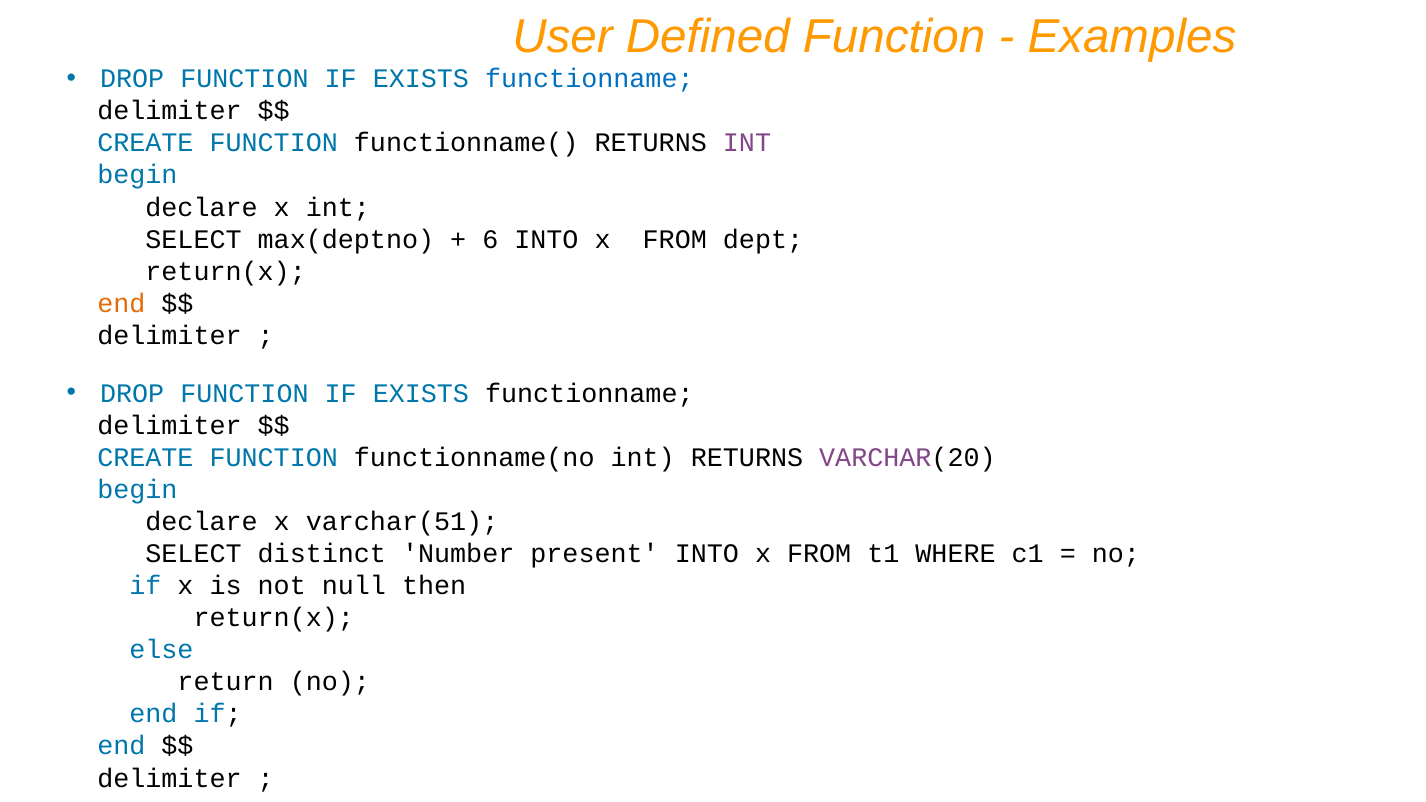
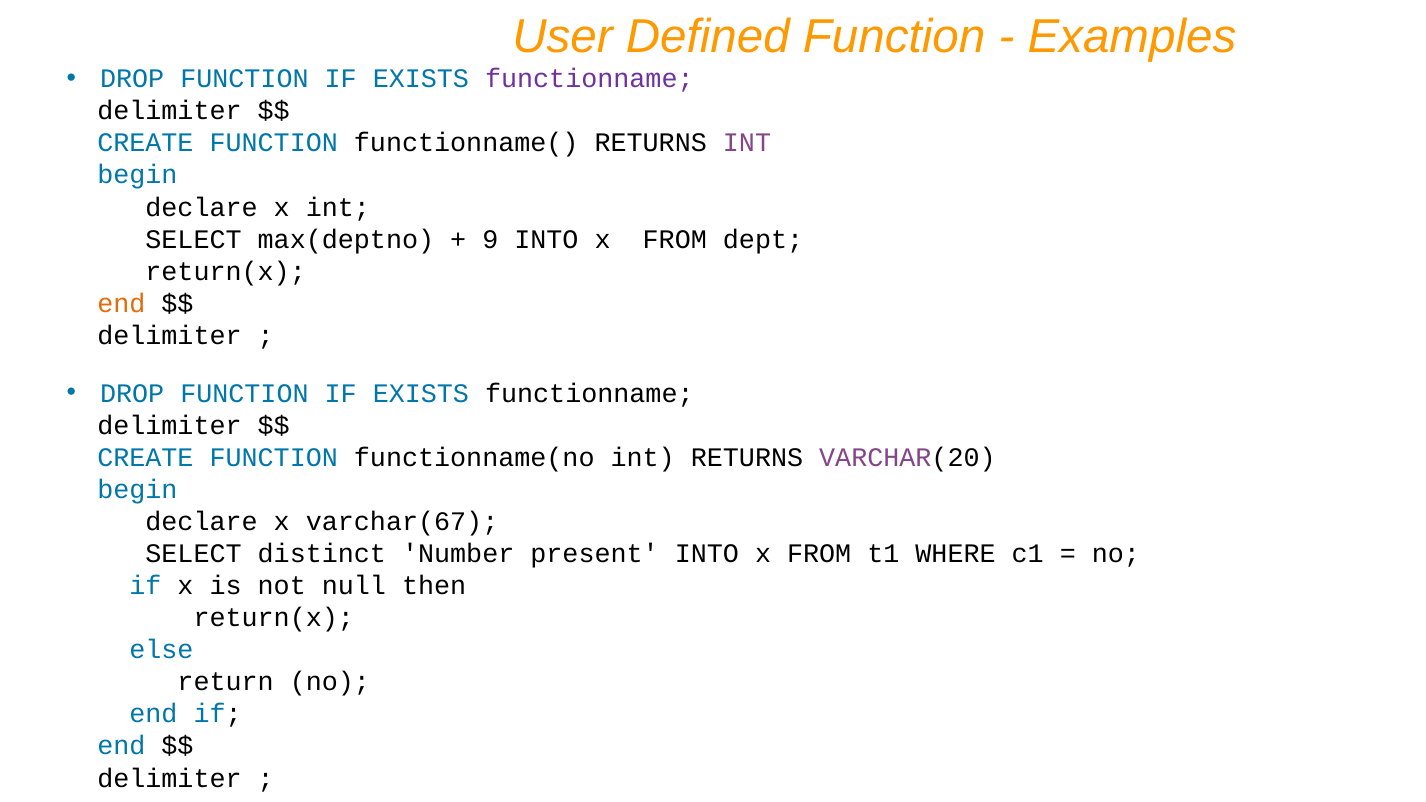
functionname colour: blue -> purple (589, 79)
6: 6 -> 9 (490, 239)
varchar(51: varchar(51 -> varchar(67 (402, 522)
